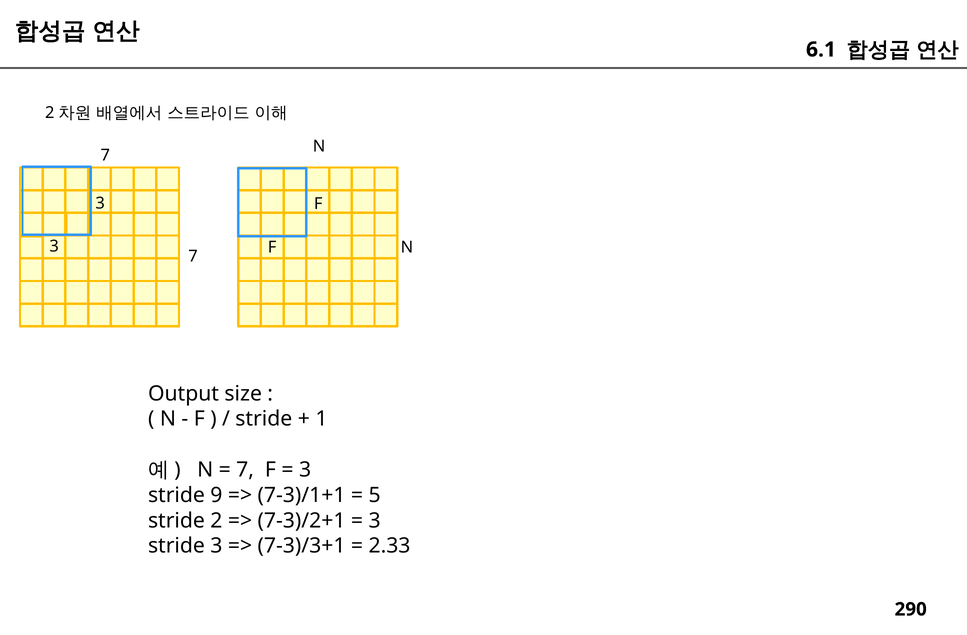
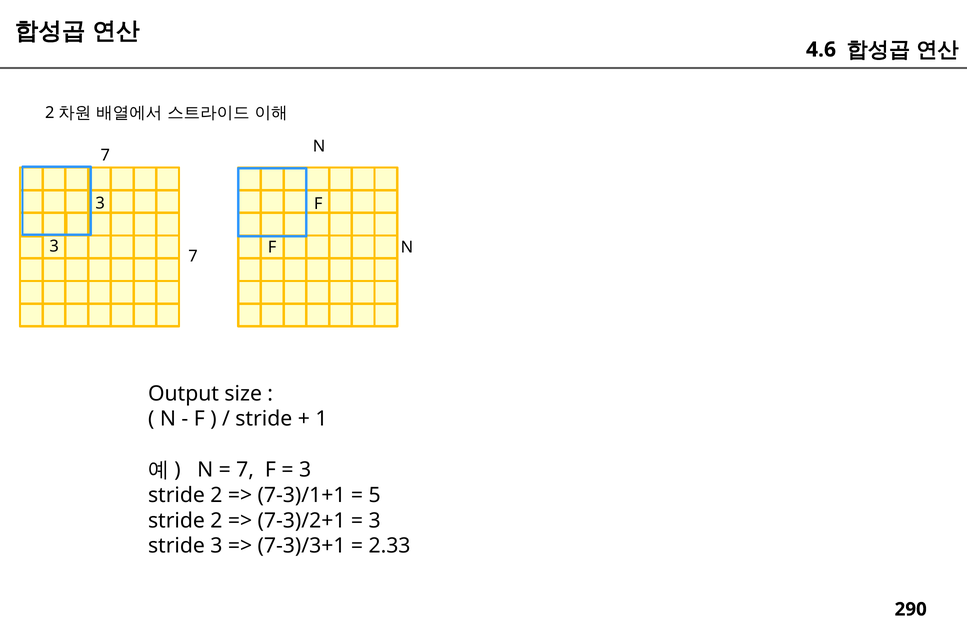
6.1: 6.1 -> 4.6 (821, 50)
9: 9 -> 2 (216, 495)
